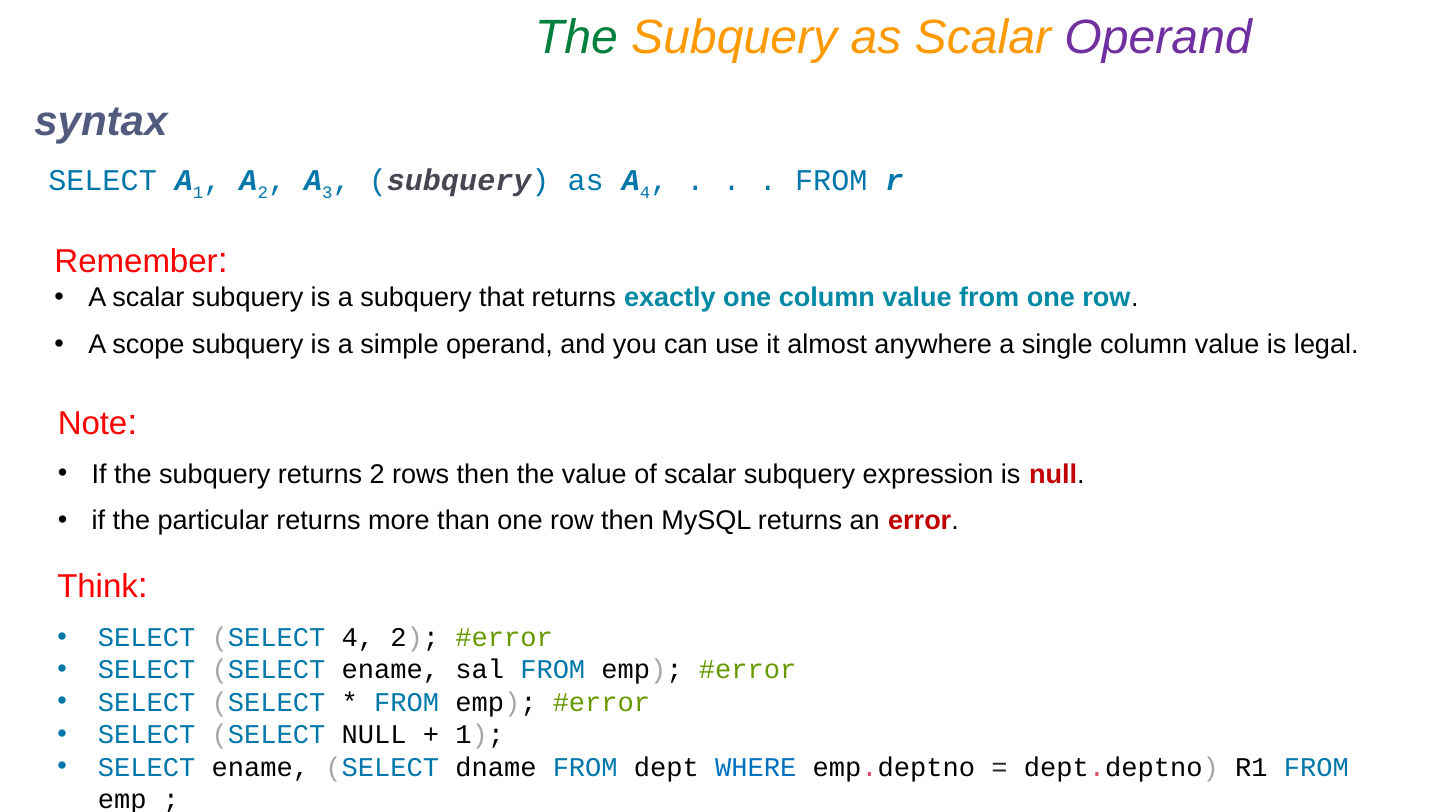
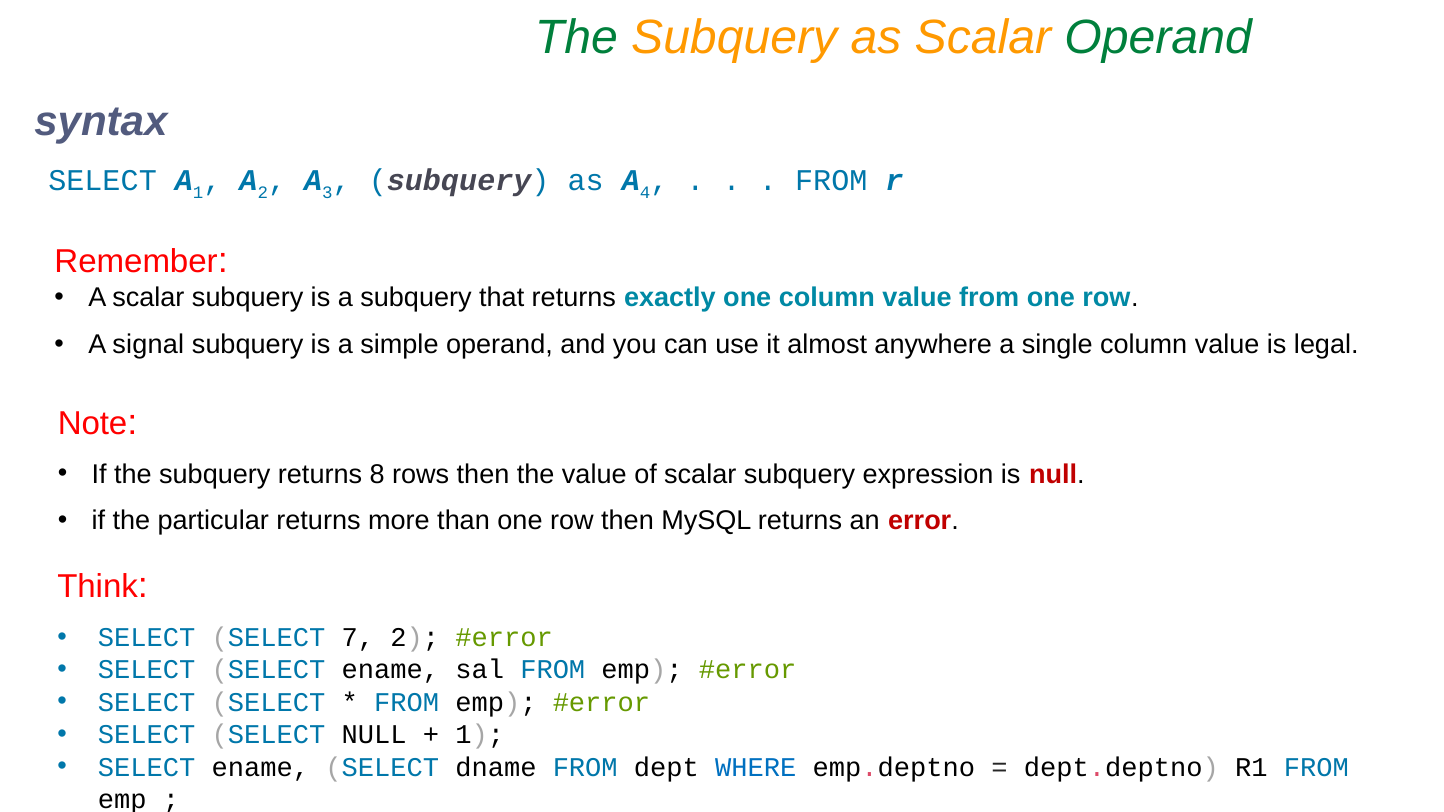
Operand colour: purple -> green (1158, 38)
scope: scope -> signal (148, 345)
returns 2: 2 -> 8 (377, 474)
SELECT 4: 4 -> 7 (358, 638)
